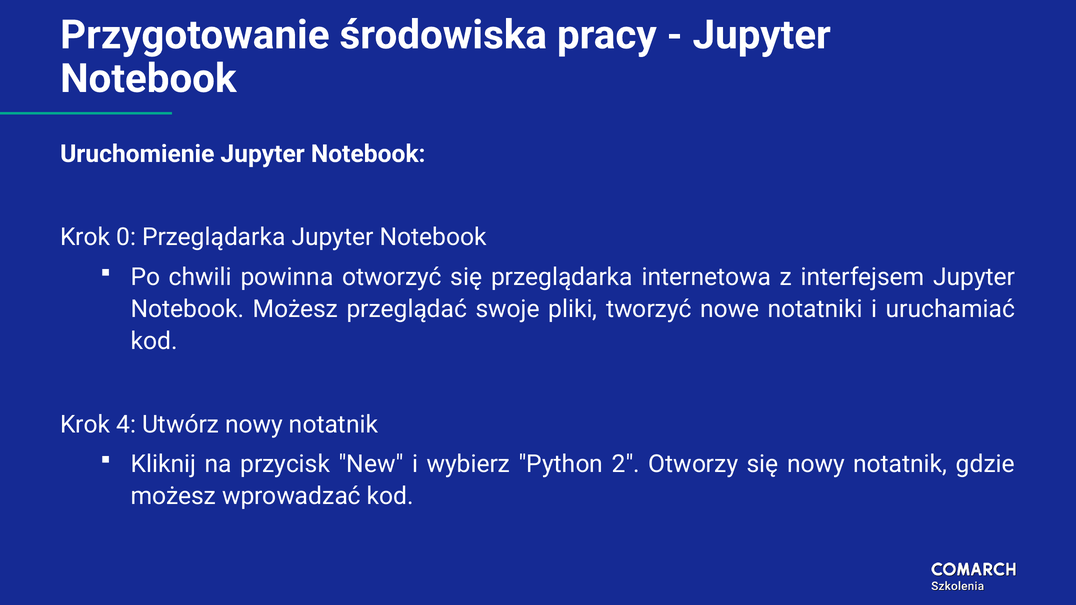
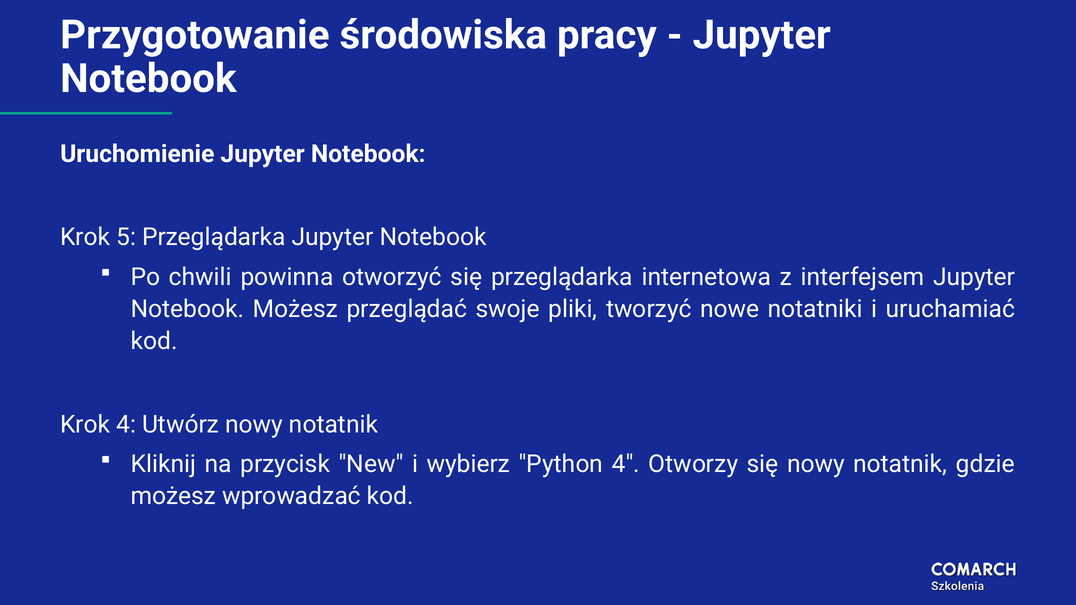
0: 0 -> 5 (126, 237)
Python 2: 2 -> 4 (626, 465)
